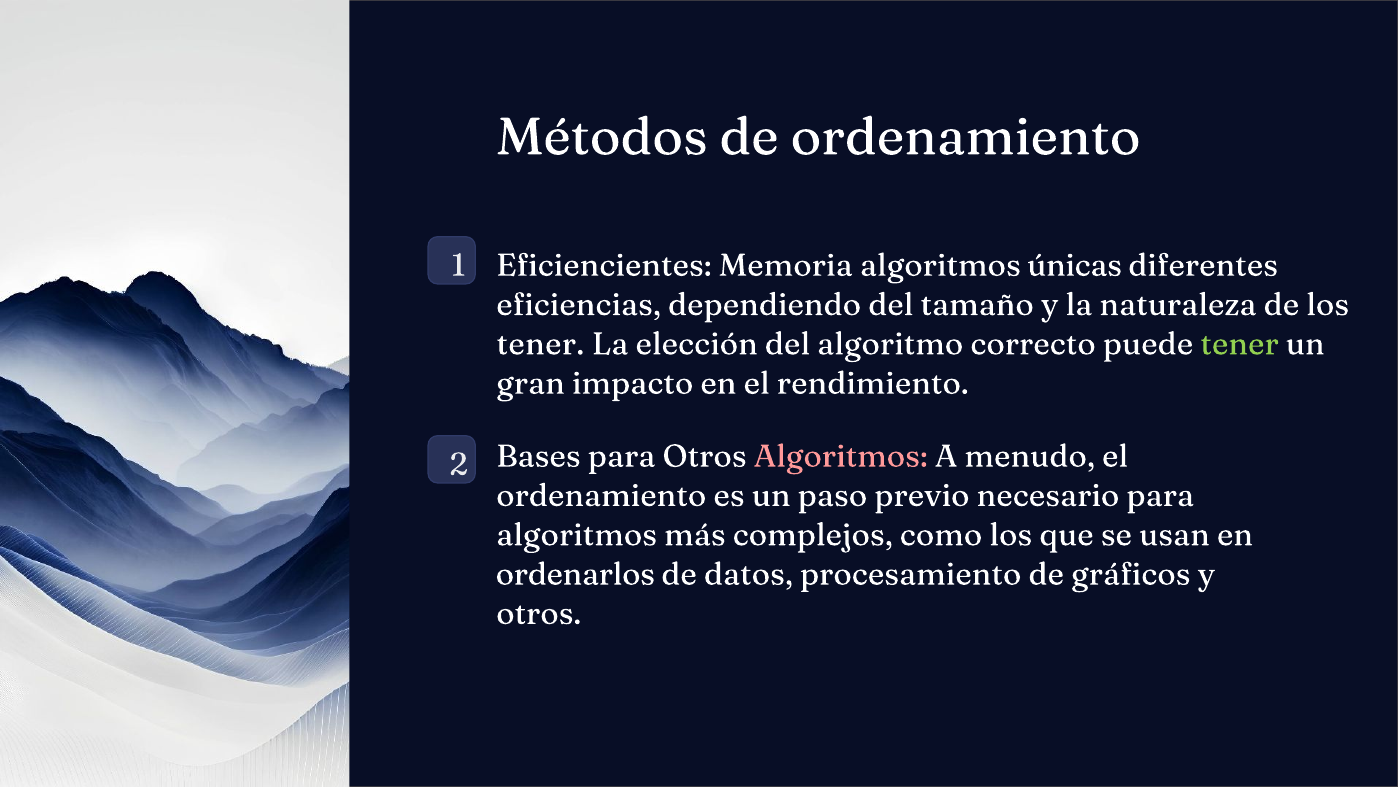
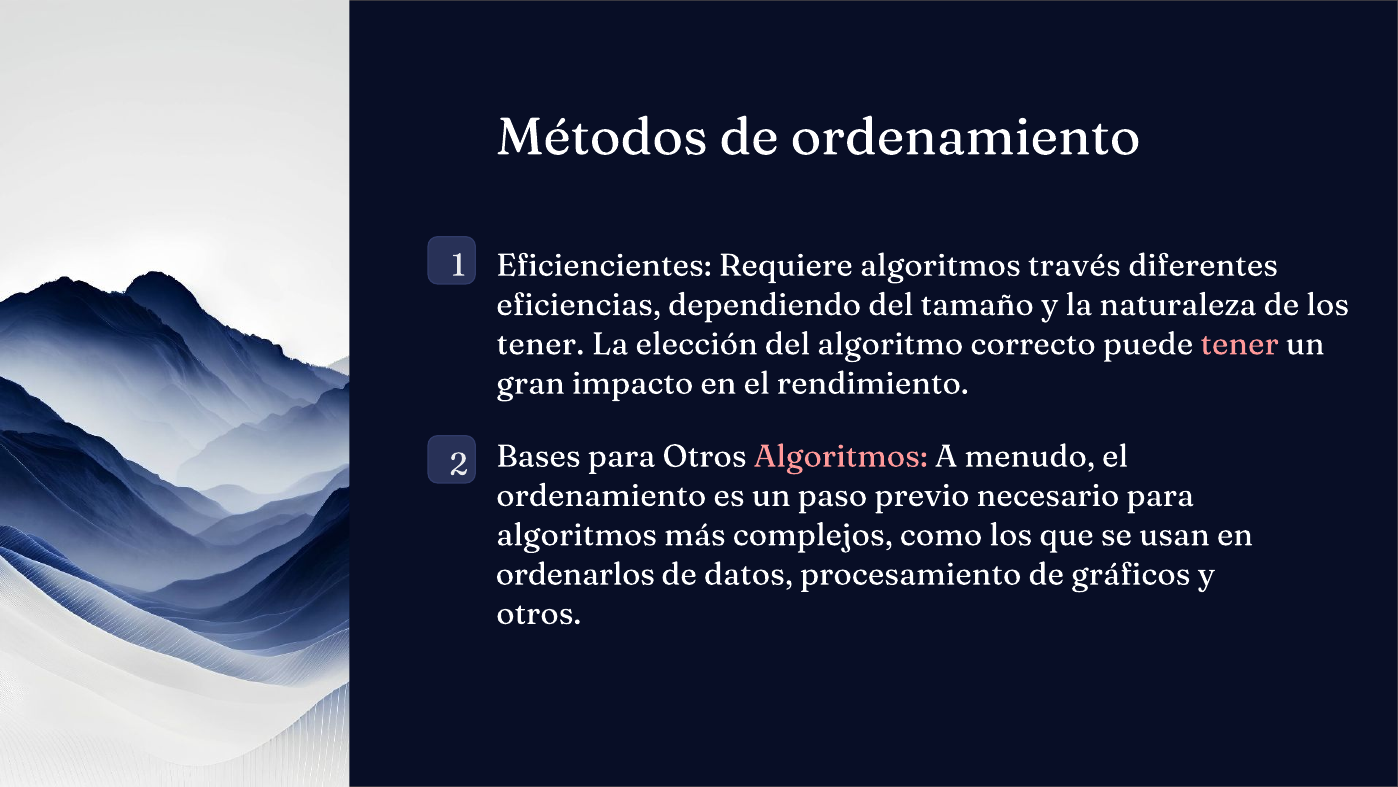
Memoria: Memoria -> Requiere (786, 265)
únicas: únicas -> través (1074, 265)
tener colour: light green -> pink (1240, 344)
